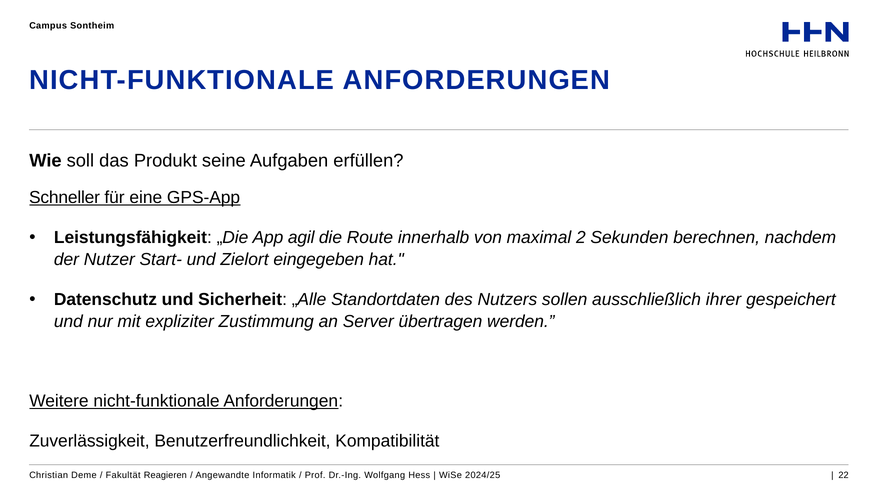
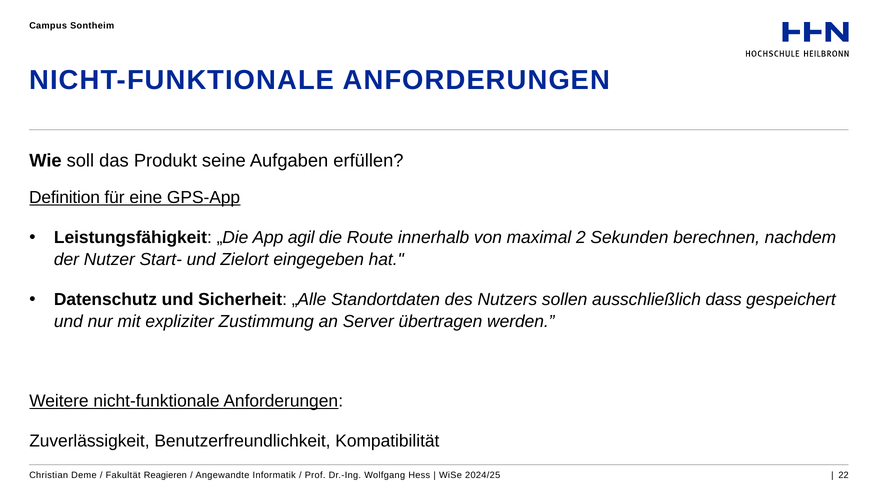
Schneller: Schneller -> Definition (65, 197)
ihrer: ihrer -> dass (724, 300)
